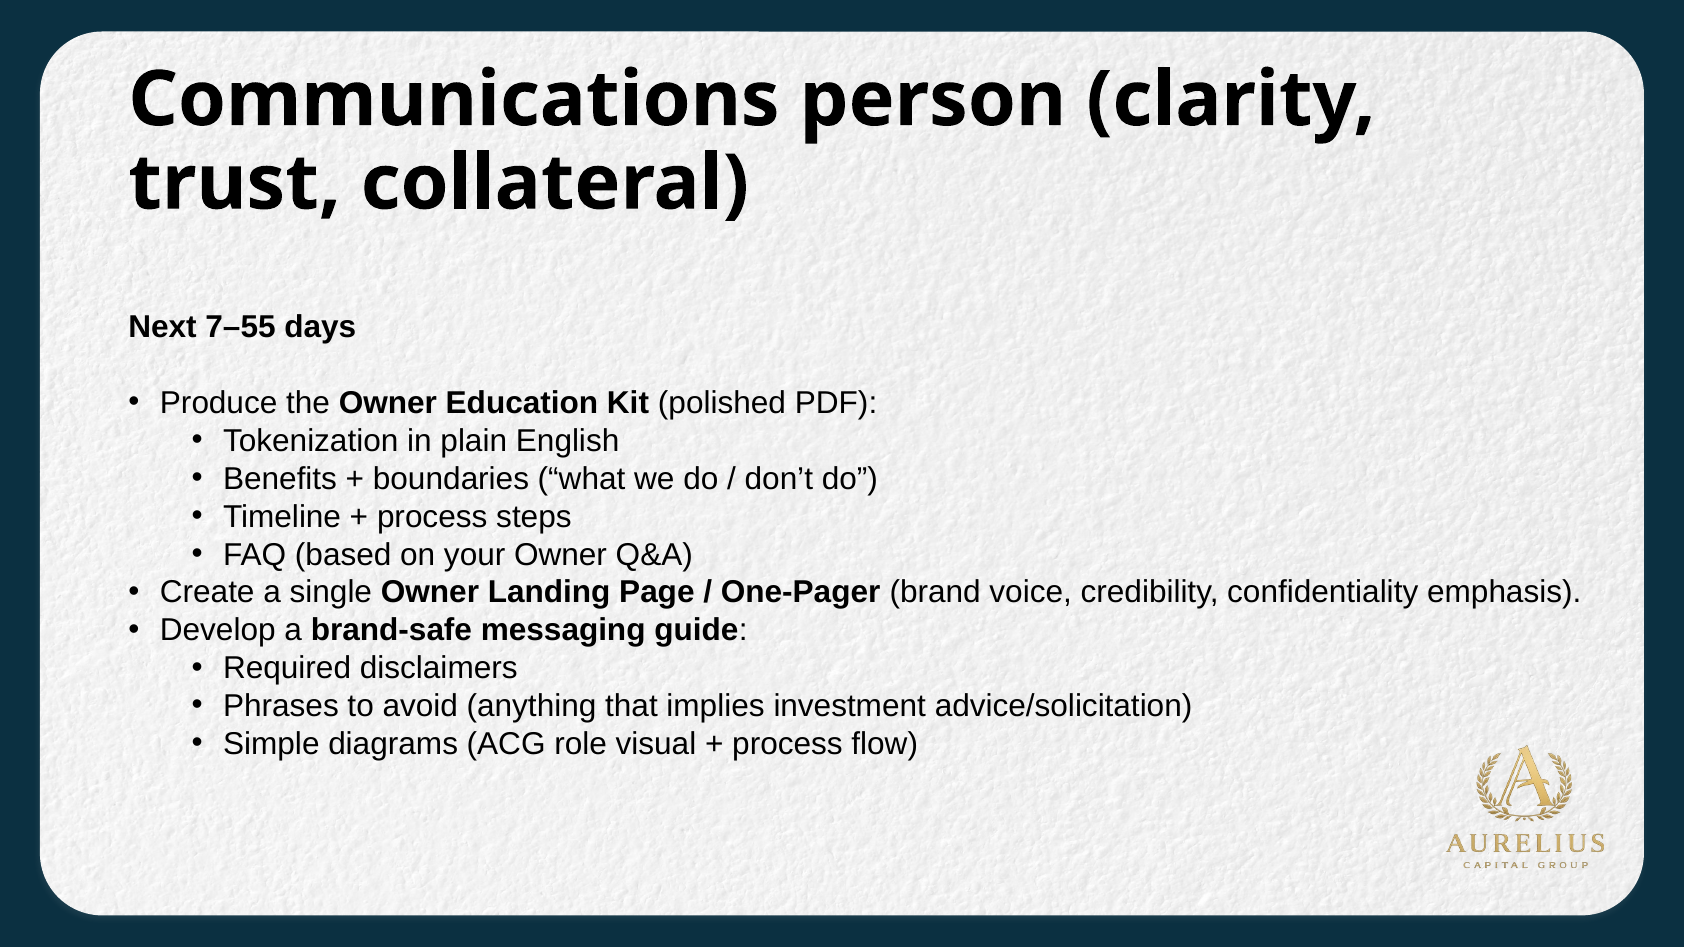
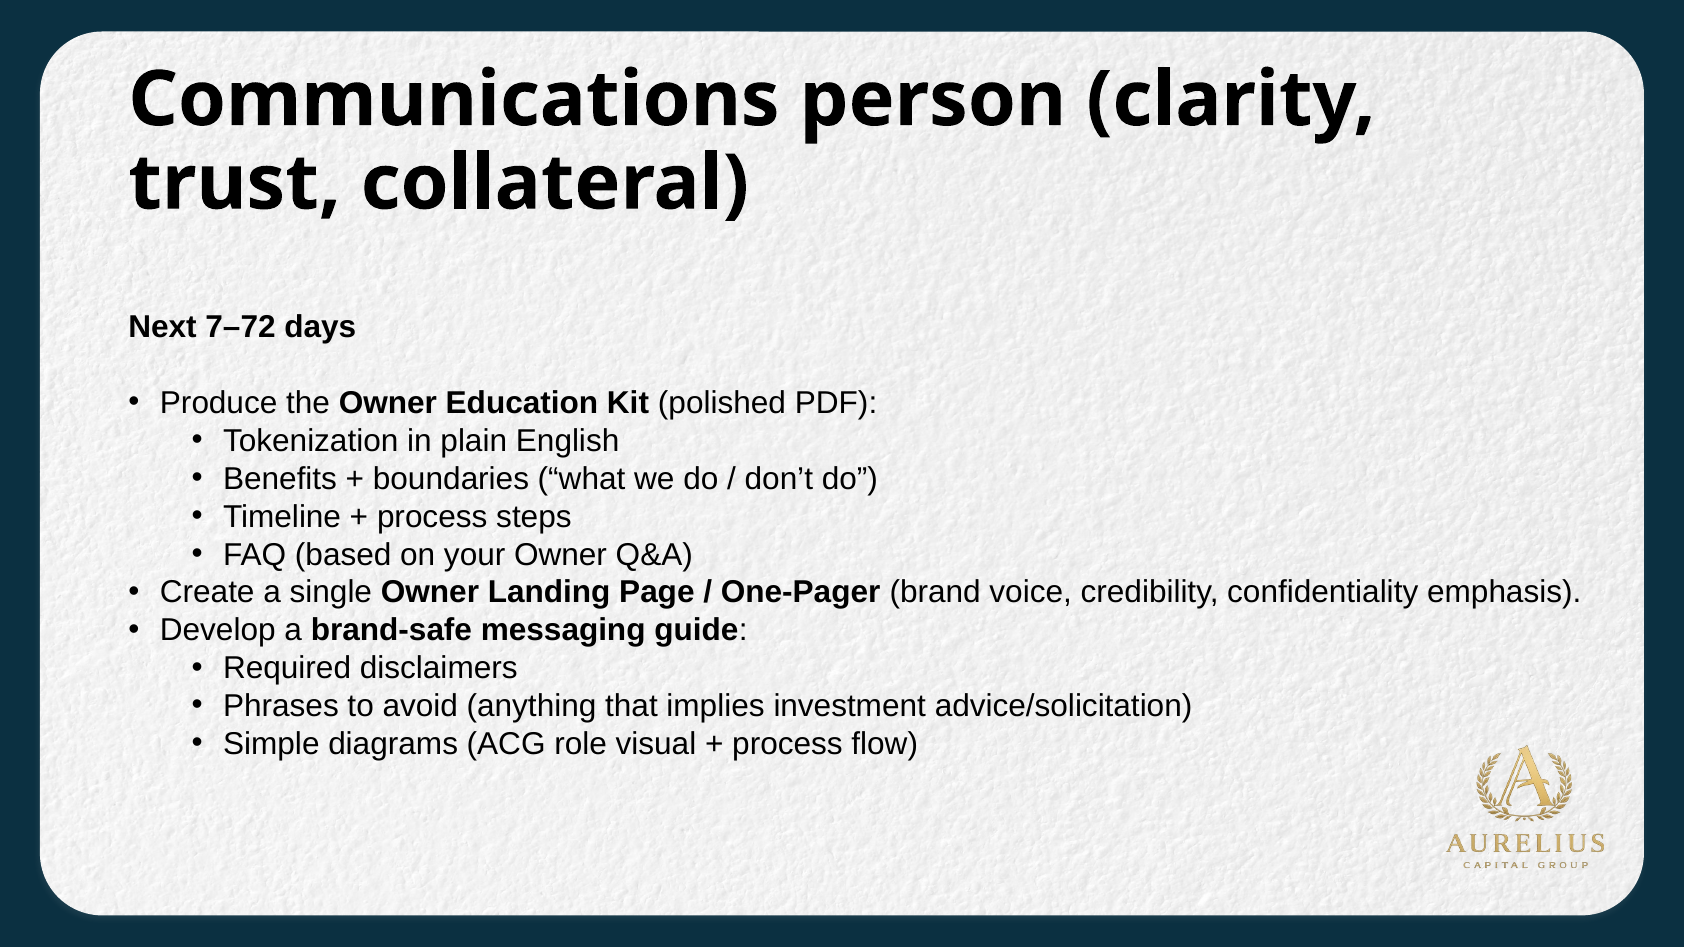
7–55: 7–55 -> 7–72 (241, 328)
